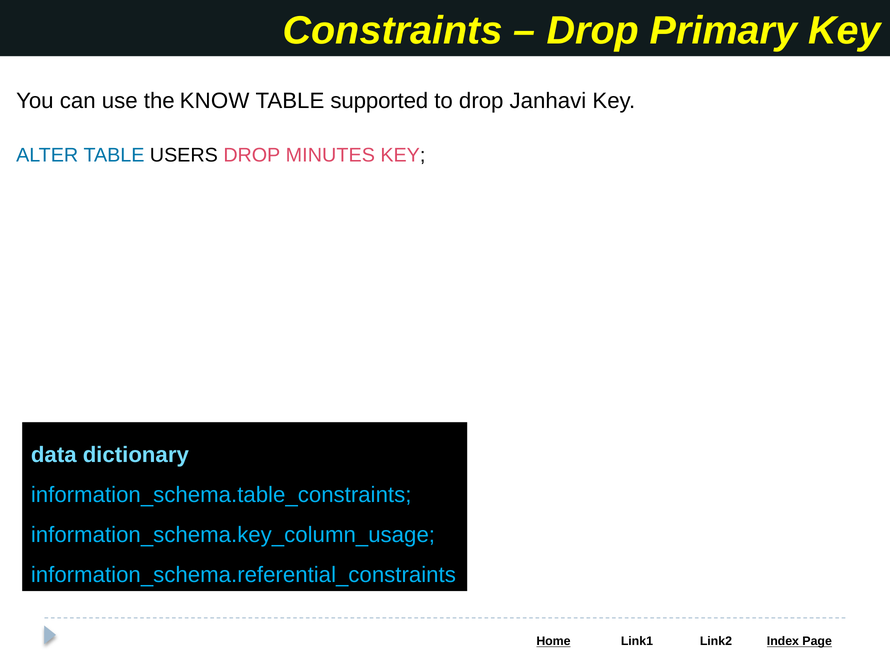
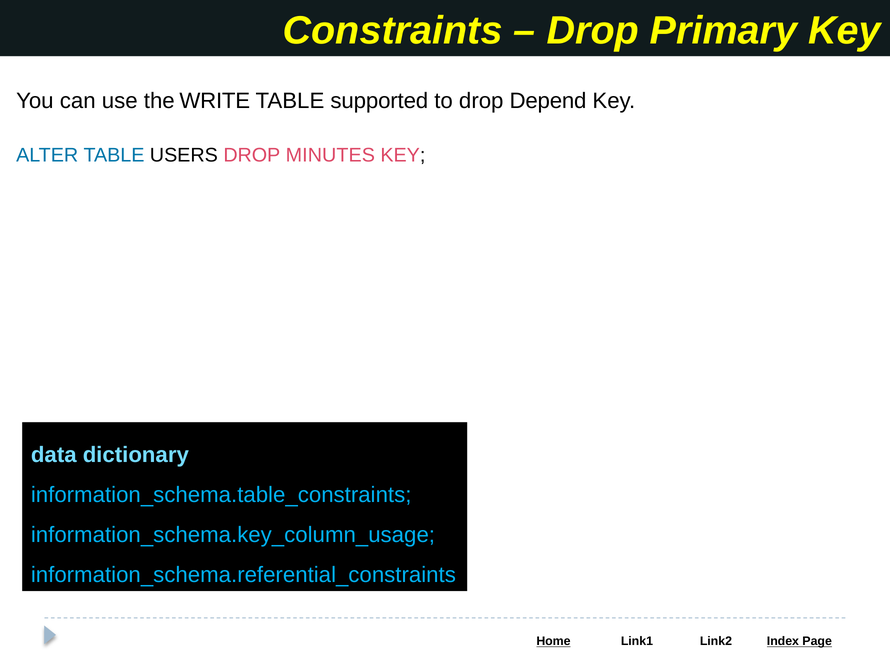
KNOW: KNOW -> WRITE (215, 101)
Janhavi: Janhavi -> Depend (548, 101)
